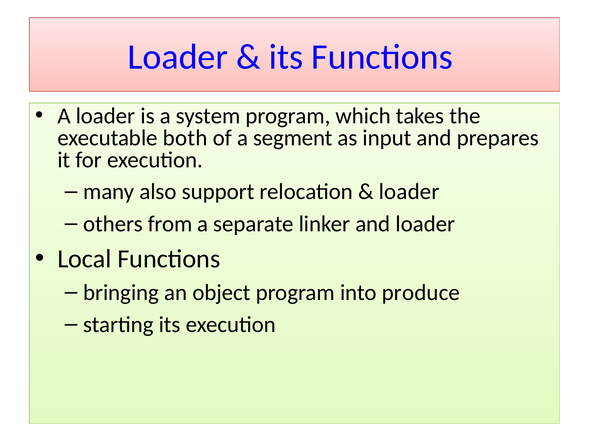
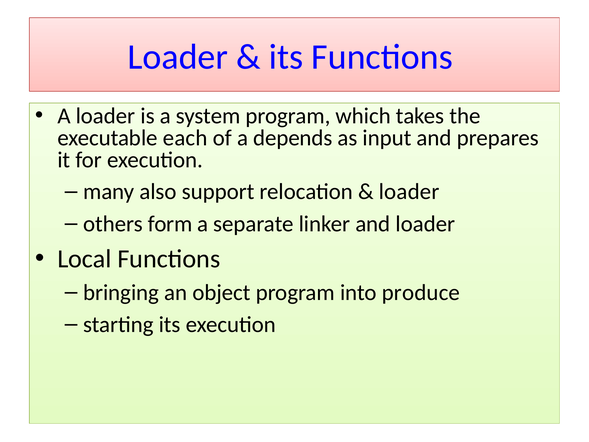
both: both -> each (185, 138)
segment: segment -> depends (293, 138)
from: from -> form (170, 224)
